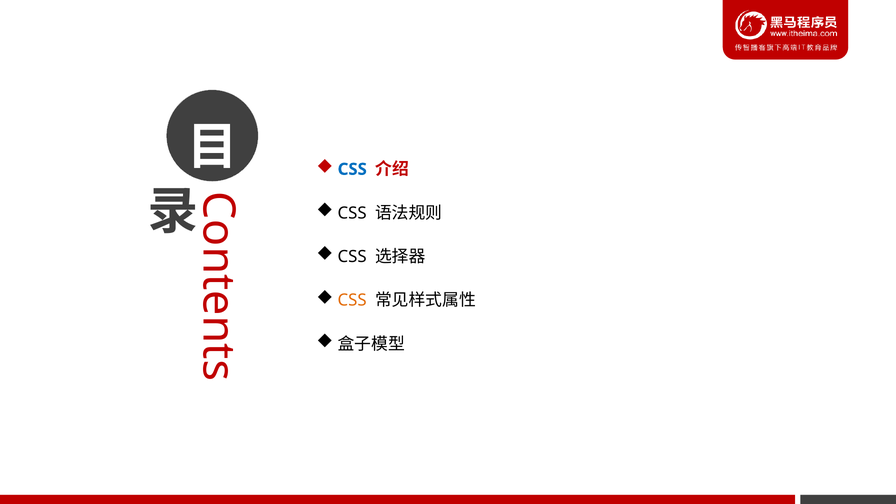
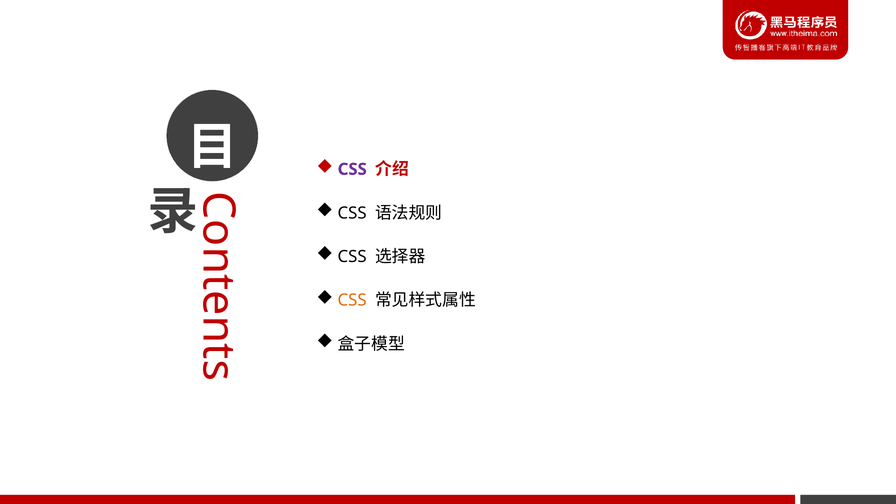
CSS colour: blue -> purple (352, 169)
